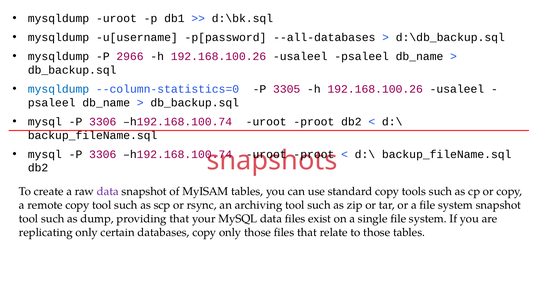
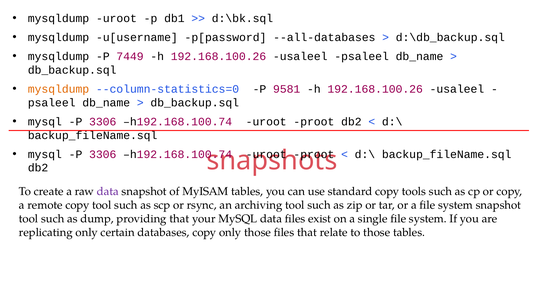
2966: 2966 -> 7449 (130, 56)
mysqldump colour: blue -> orange (59, 89)
3305: 3305 -> 9581 (287, 89)
